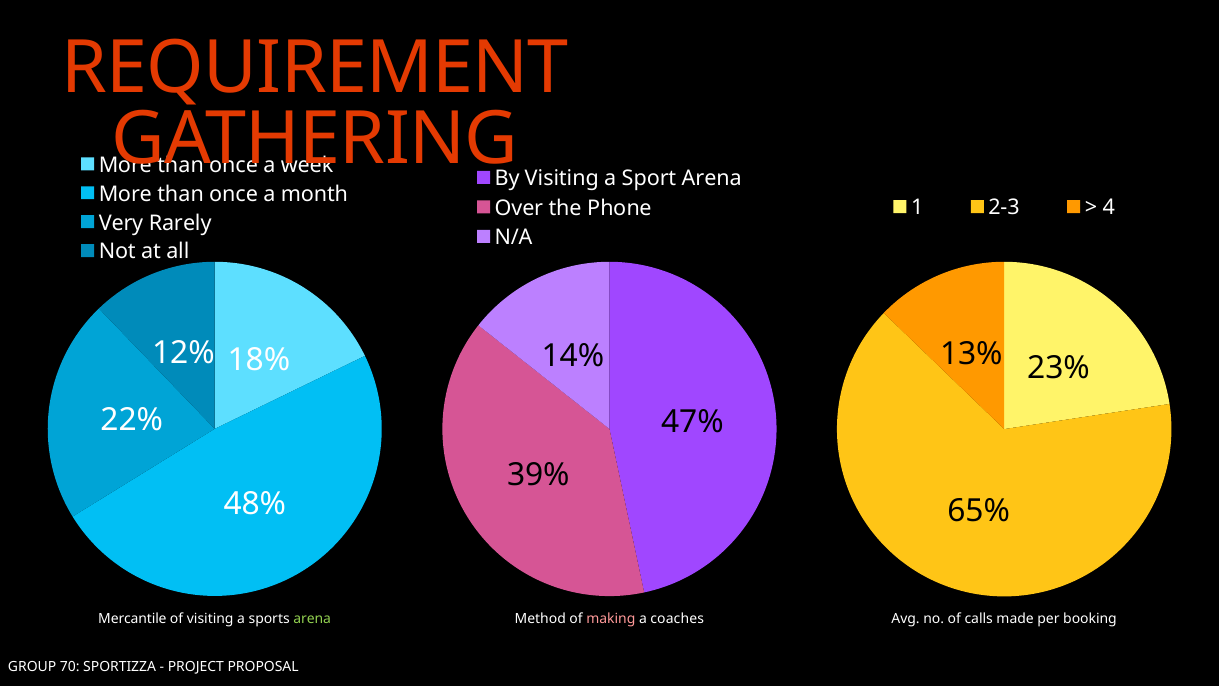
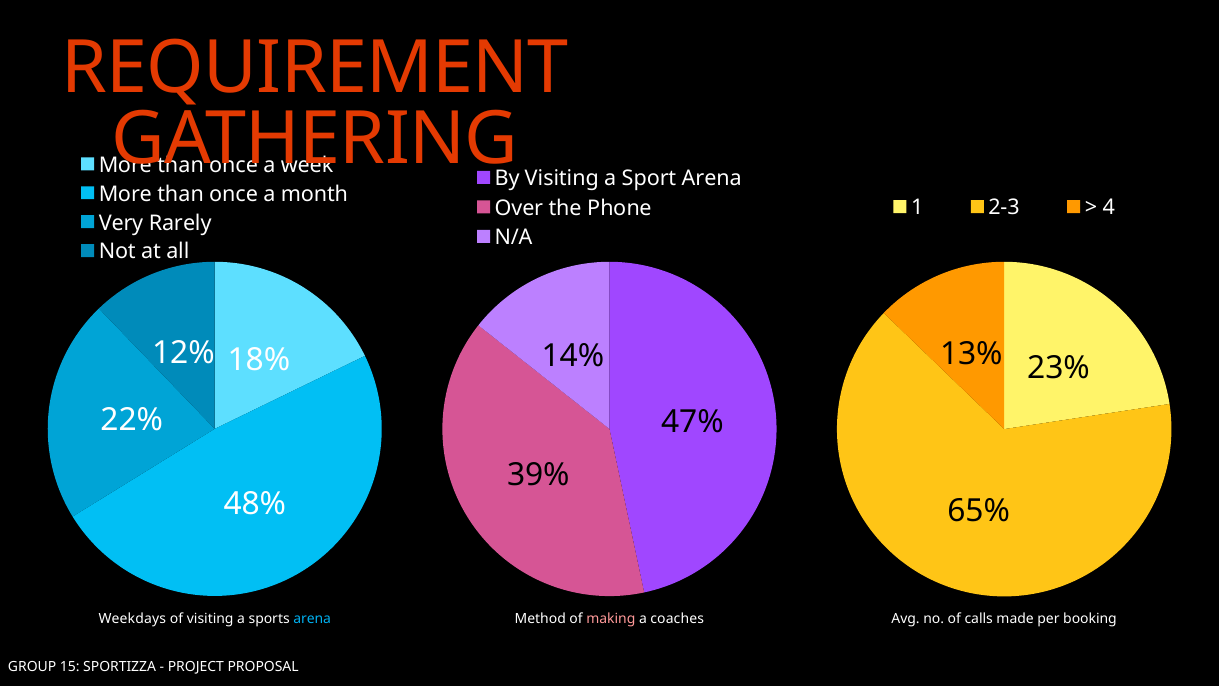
Mercantile: Mercantile -> Weekdays (132, 618)
arena colour: light green -> light blue (312, 618)
70: 70 -> 15 (70, 667)
